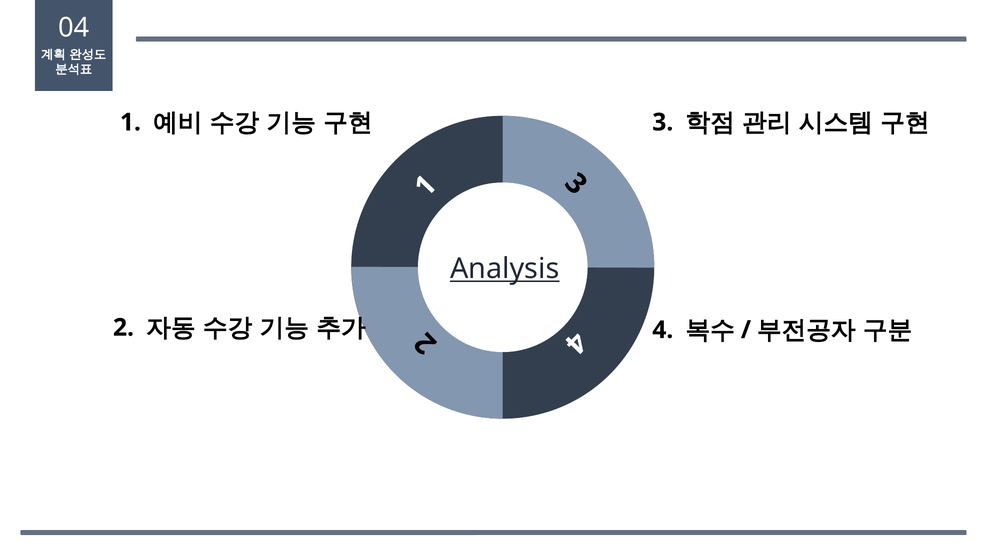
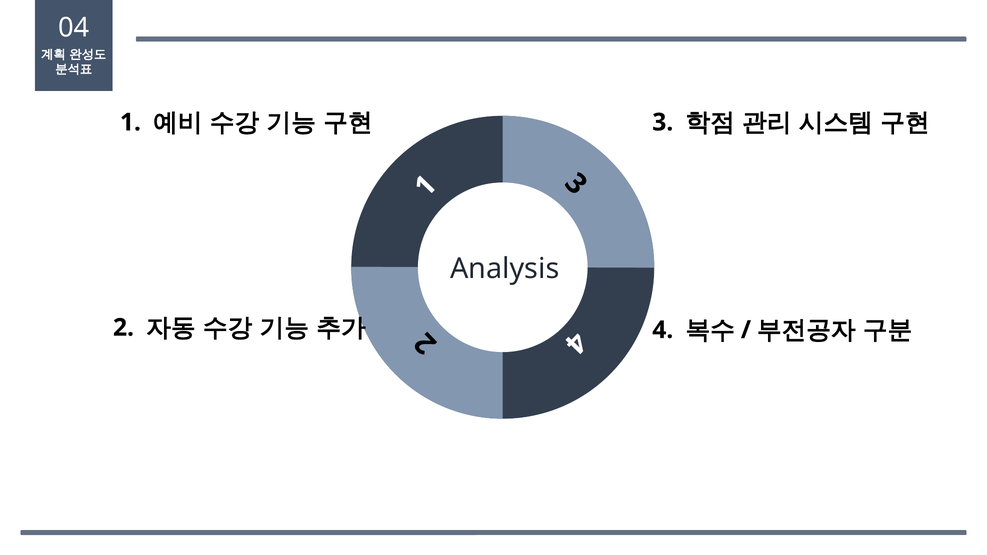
Analysis underline: present -> none (505, 269)
